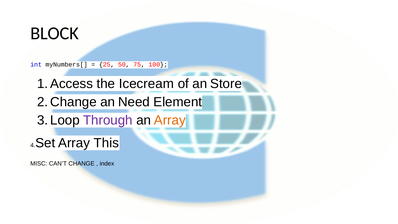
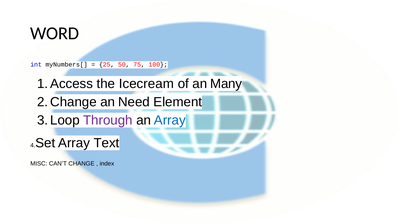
BLOCK: BLOCK -> WORD (55, 33)
Store: Store -> Many (226, 84)
Array colour: orange -> blue (170, 120)
This: This -> Text (106, 143)
